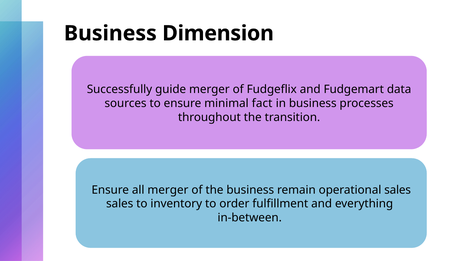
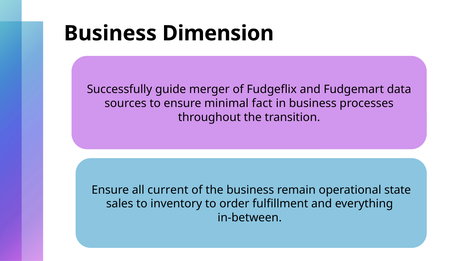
all merger: merger -> current (168, 190)
operational sales: sales -> state (398, 190)
